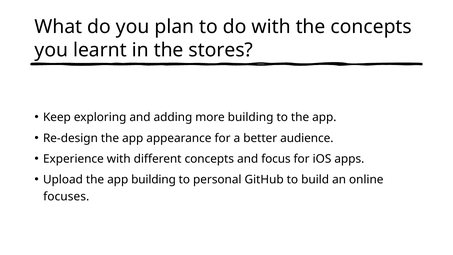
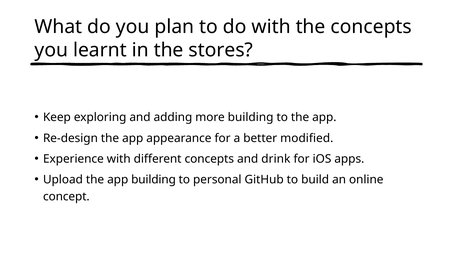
audience: audience -> modified (307, 138)
focus: focus -> drink (276, 159)
focuses: focuses -> concept (66, 197)
